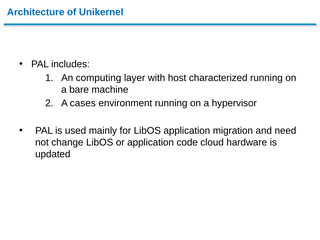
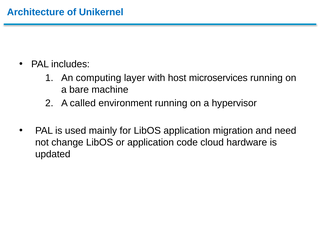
characterized: characterized -> microservices (218, 78)
cases: cases -> called (83, 103)
